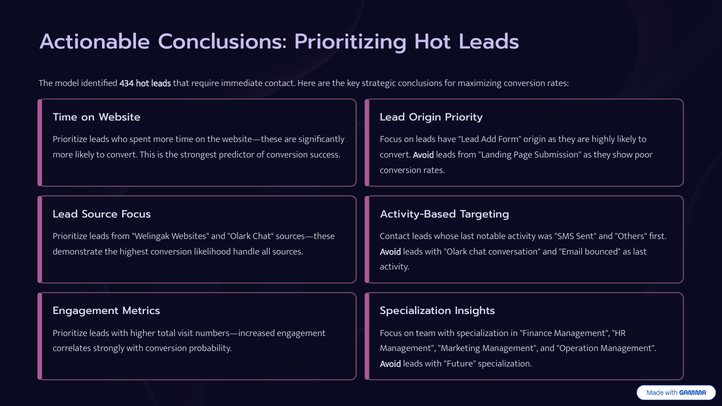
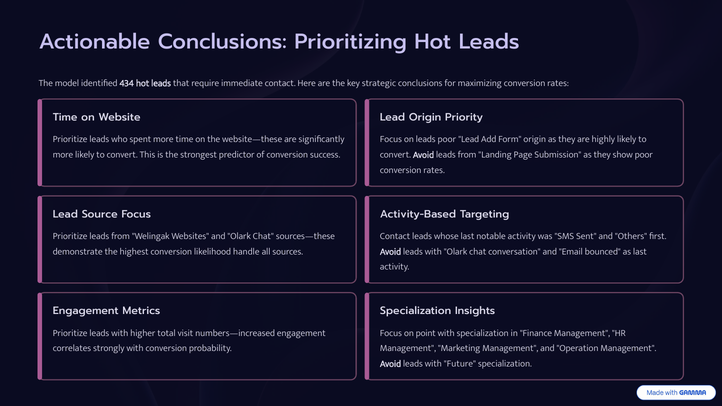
leads have: have -> poor (447, 139)
team: team -> point (426, 333)
